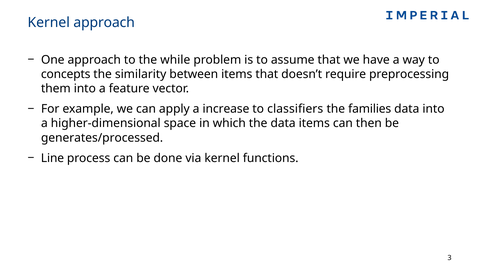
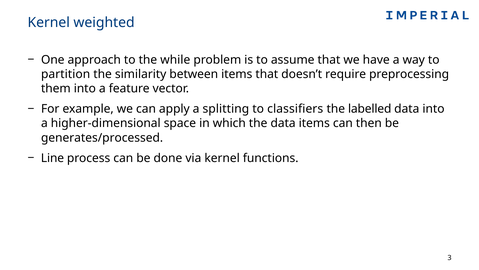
Kernel approach: approach -> weighted (104, 22)
concepts: concepts -> partition (66, 74)
increase: increase -> splitting (226, 109)
families: families -> labelled (370, 109)
